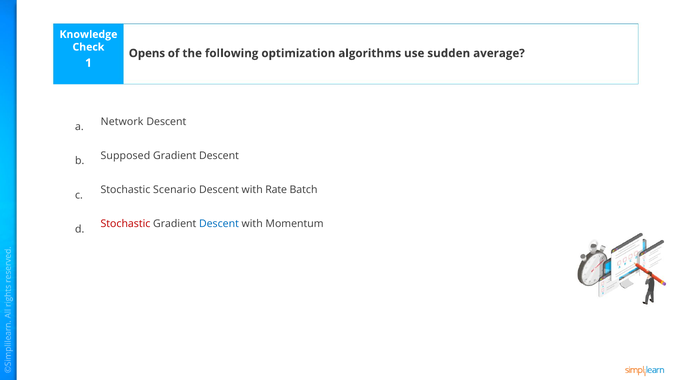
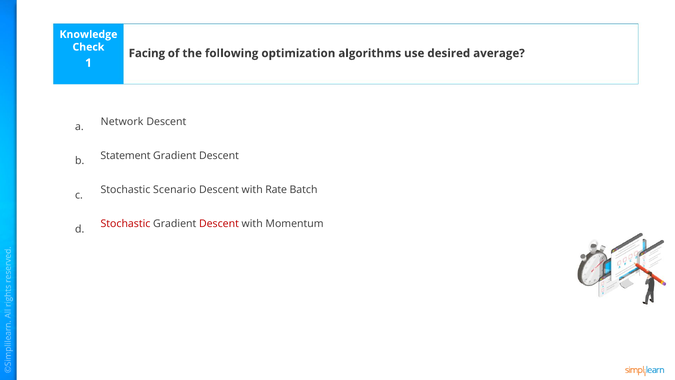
Opens: Opens -> Facing (147, 53)
sudden: sudden -> desired (449, 53)
Supposed: Supposed -> Statement (126, 156)
Descent colour: blue -> red (219, 224)
